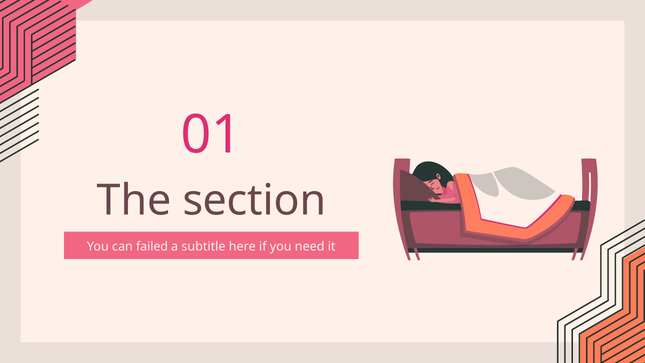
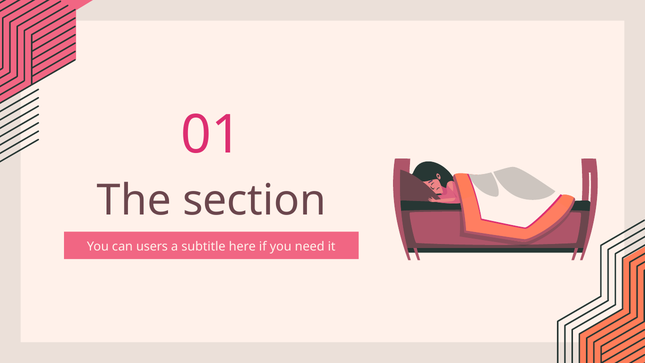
failed: failed -> users (152, 246)
